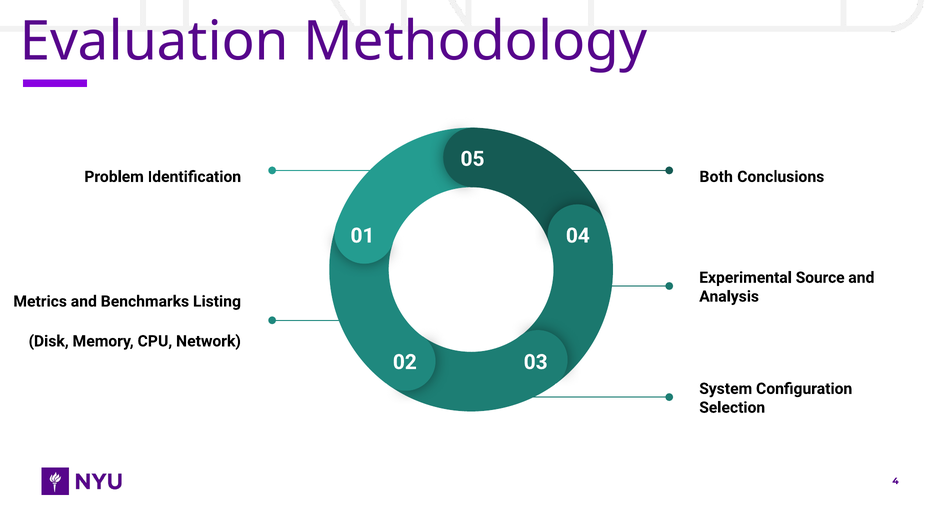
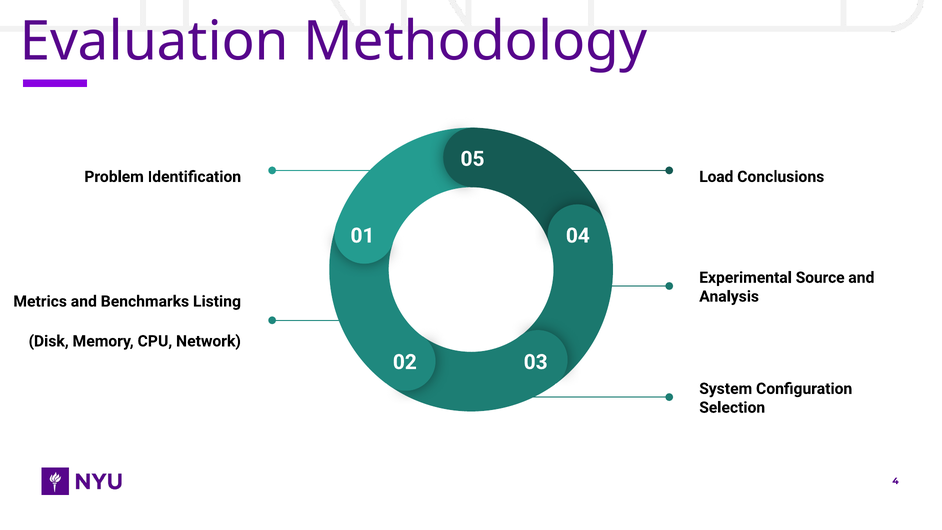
Both: Both -> Load (716, 177)
